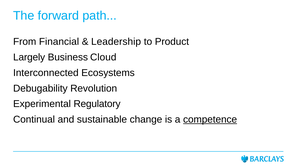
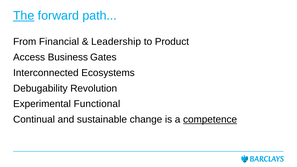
The underline: none -> present (24, 16)
Largely: Largely -> Access (29, 57)
Cloud: Cloud -> Gates (103, 57)
Regulatory: Regulatory -> Functional (97, 104)
